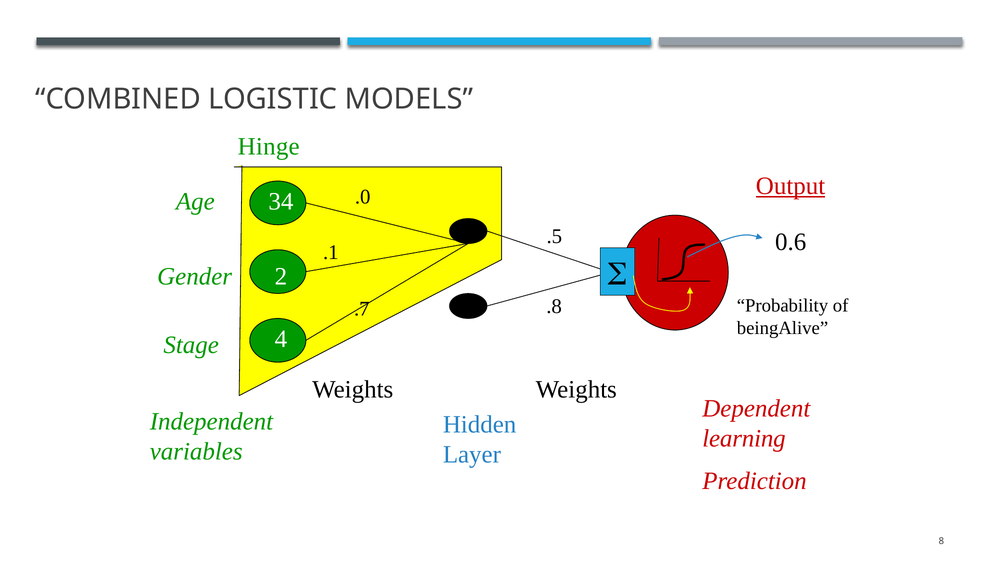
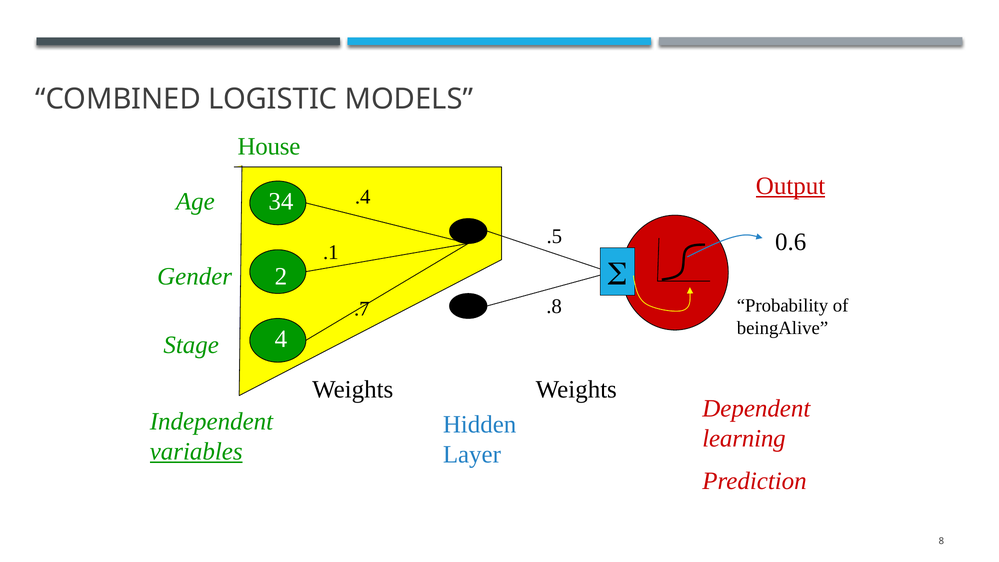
Hinge: Hinge -> House (269, 146)
.0: .0 -> .4 (363, 197)
variables underline: none -> present (196, 451)
